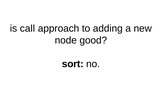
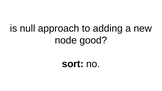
call: call -> null (28, 28)
